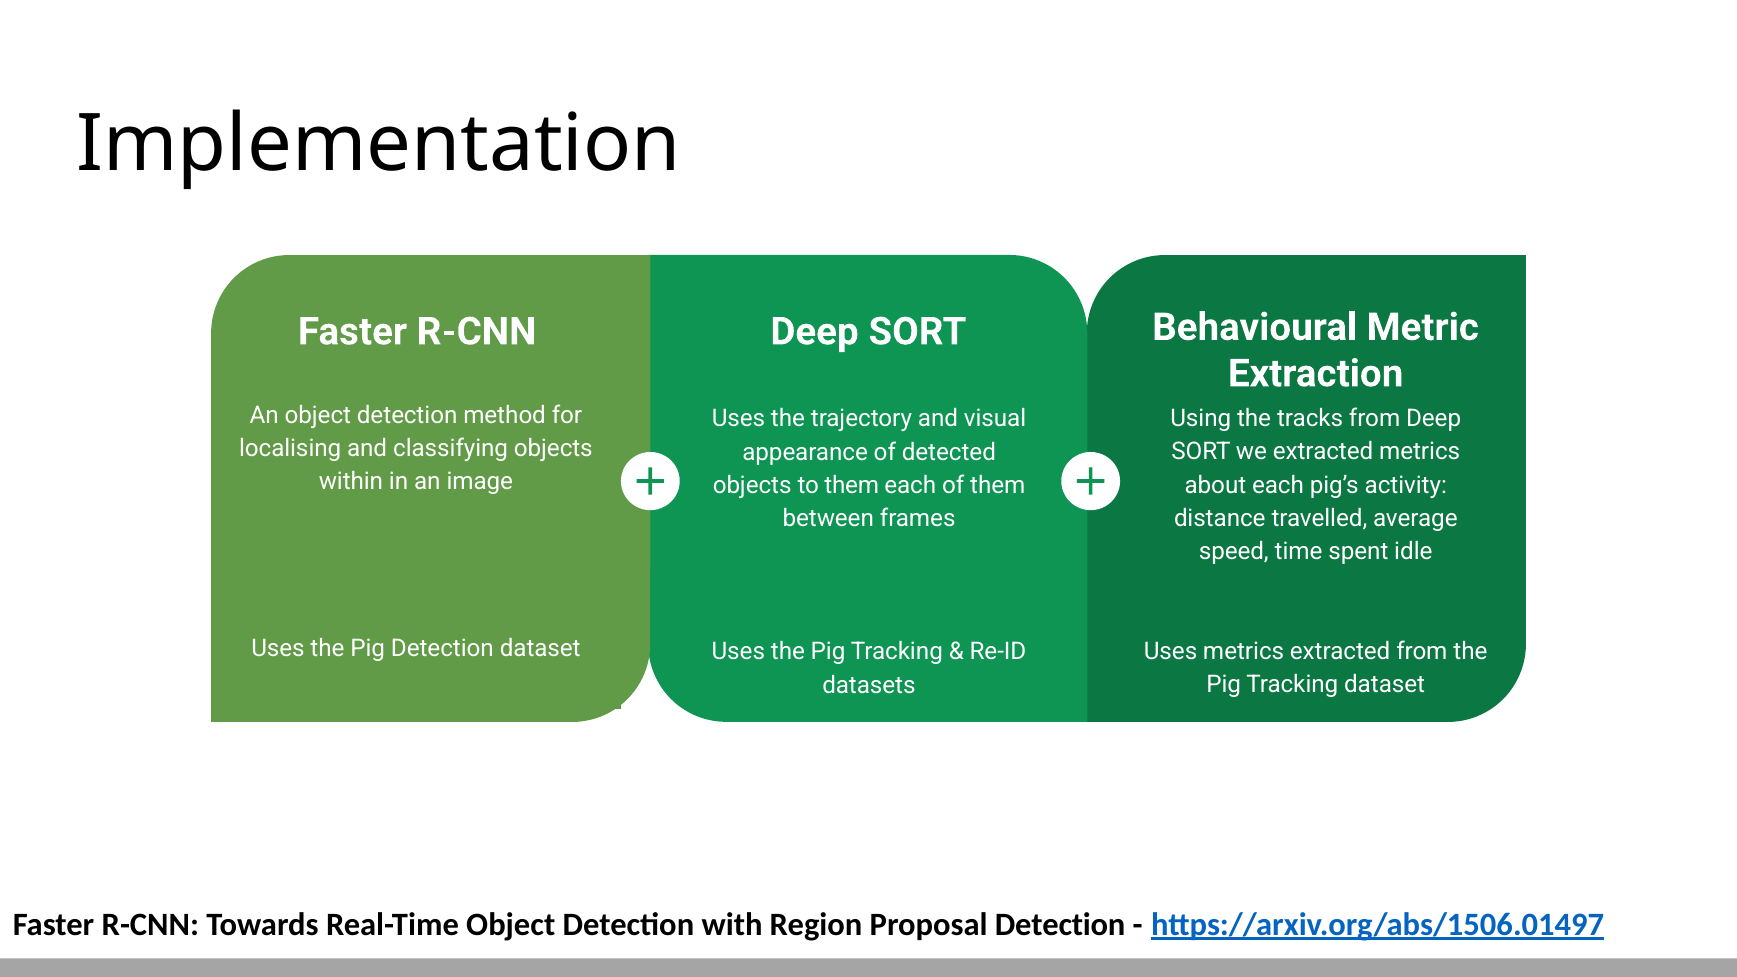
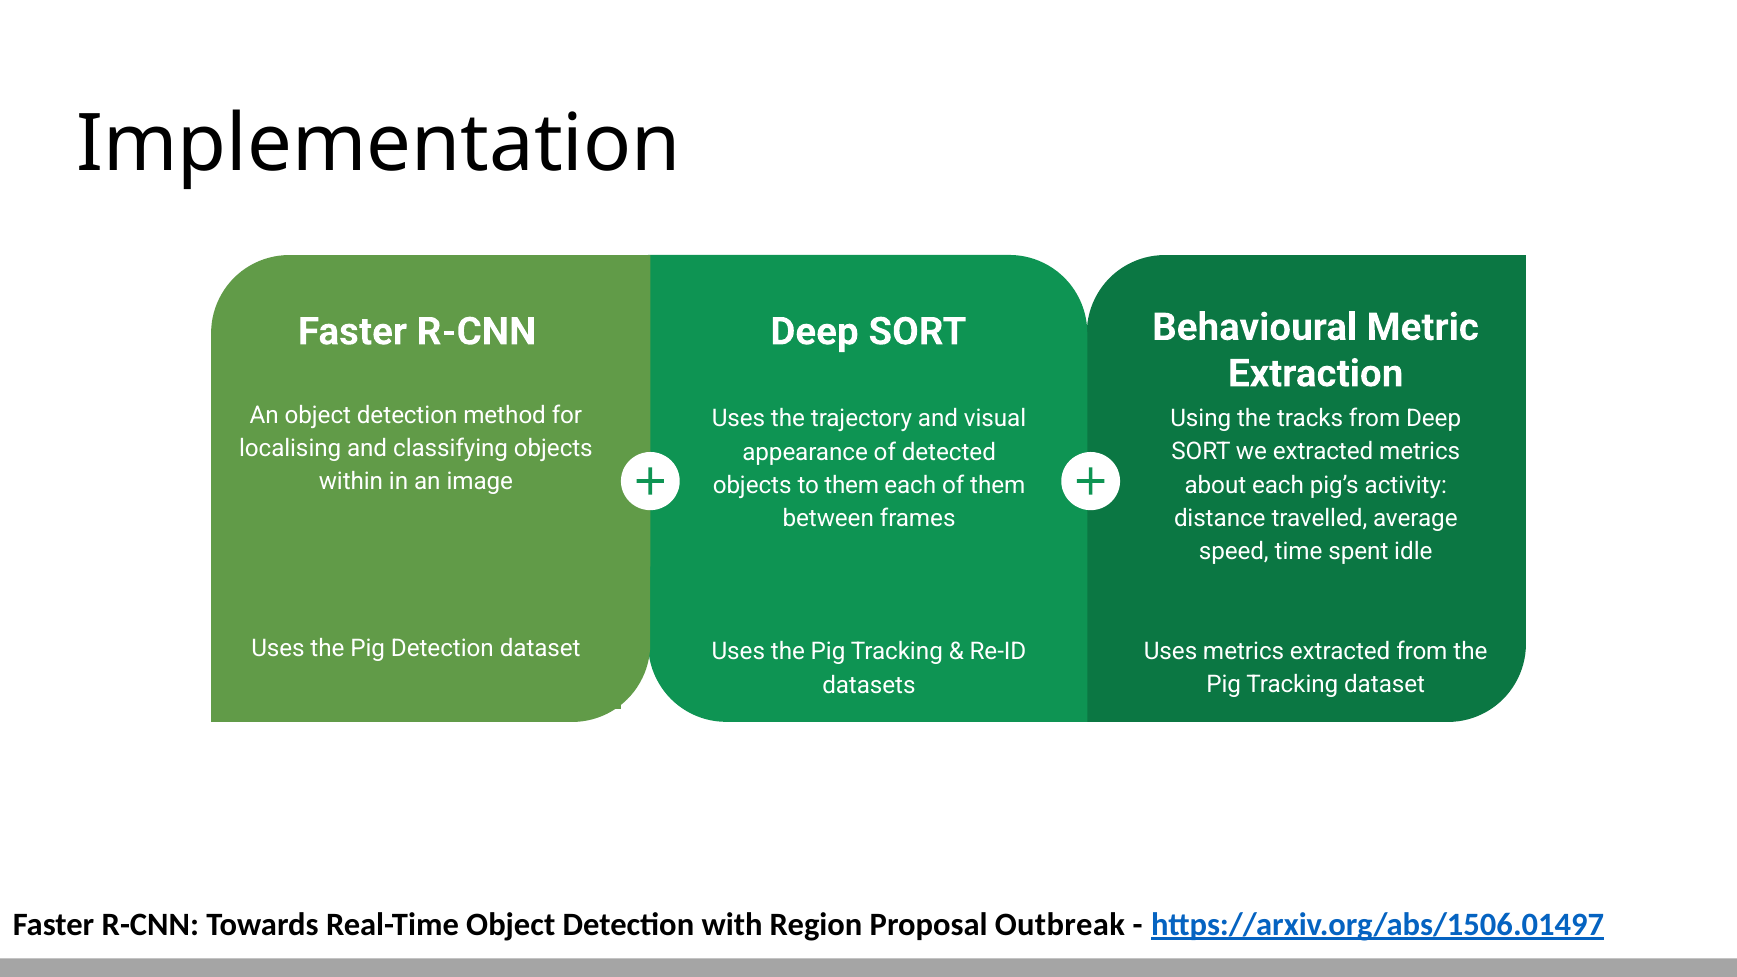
Proposal Detection: Detection -> Outbreak (1060, 925)
